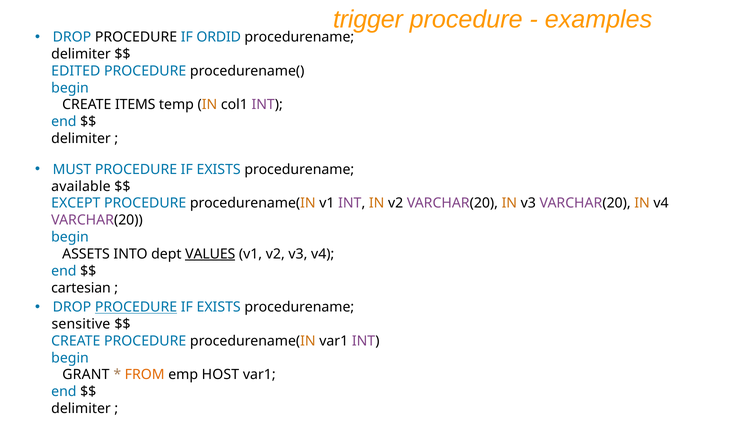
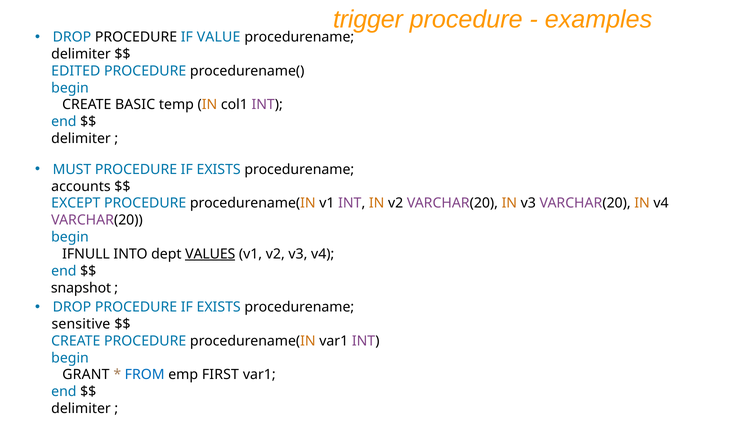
ORDID: ORDID -> VALUE (219, 37)
ITEMS: ITEMS -> BASIC (135, 105)
available: available -> accounts (81, 186)
ASSETS: ASSETS -> IFNULL (86, 254)
cartesian: cartesian -> snapshot (81, 288)
PROCEDURE underline: present -> none (136, 307)
FROM colour: orange -> blue (145, 375)
HOST: HOST -> FIRST (220, 375)
